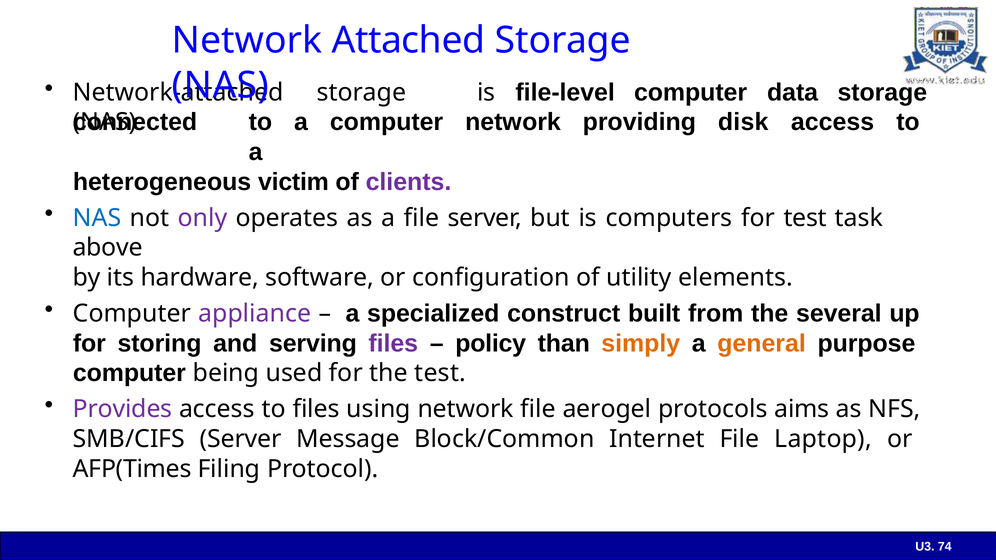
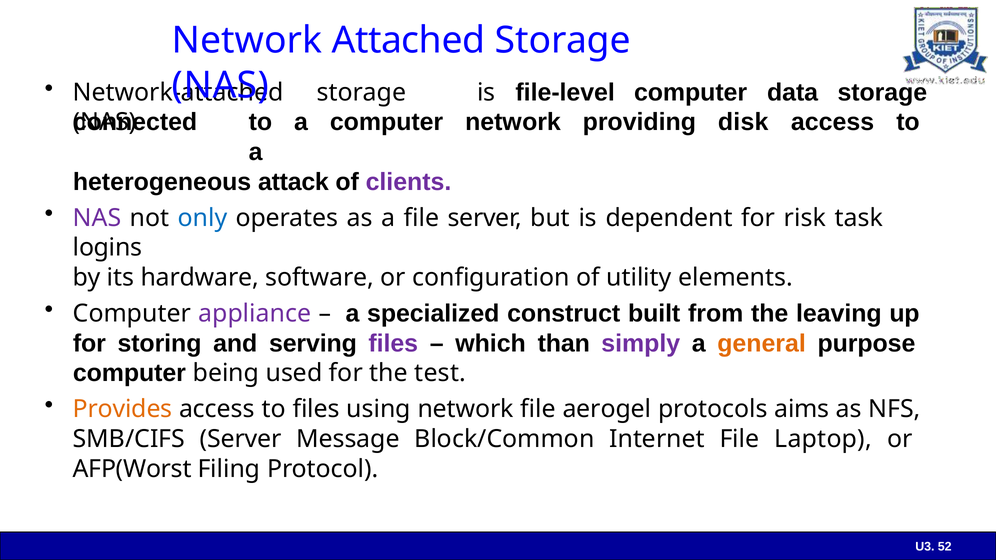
victim: victim -> attack (293, 182)
NAS colour: blue -> purple (97, 218)
only colour: purple -> blue (203, 218)
computers: computers -> dependent (669, 218)
for test: test -> risk (805, 218)
above: above -> logins (108, 248)
several: several -> leaving (839, 314)
policy: policy -> which (491, 343)
simply colour: orange -> purple (641, 343)
Provides colour: purple -> orange (123, 409)
AFP(Times: AFP(Times -> AFP(Worst (132, 469)
74: 74 -> 52 (945, 547)
